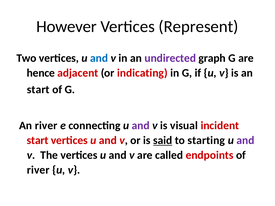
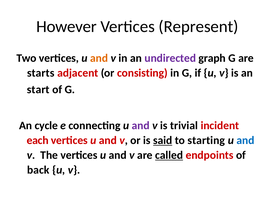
and colour: blue -> orange (99, 58)
hence: hence -> starts (41, 73)
indicating: indicating -> consisting (142, 73)
An river: river -> cycle (46, 126)
visual: visual -> trivial (184, 126)
start: start -> each (38, 141)
and colour: purple -> blue (245, 141)
called underline: none -> present (169, 155)
river: river -> back (38, 170)
